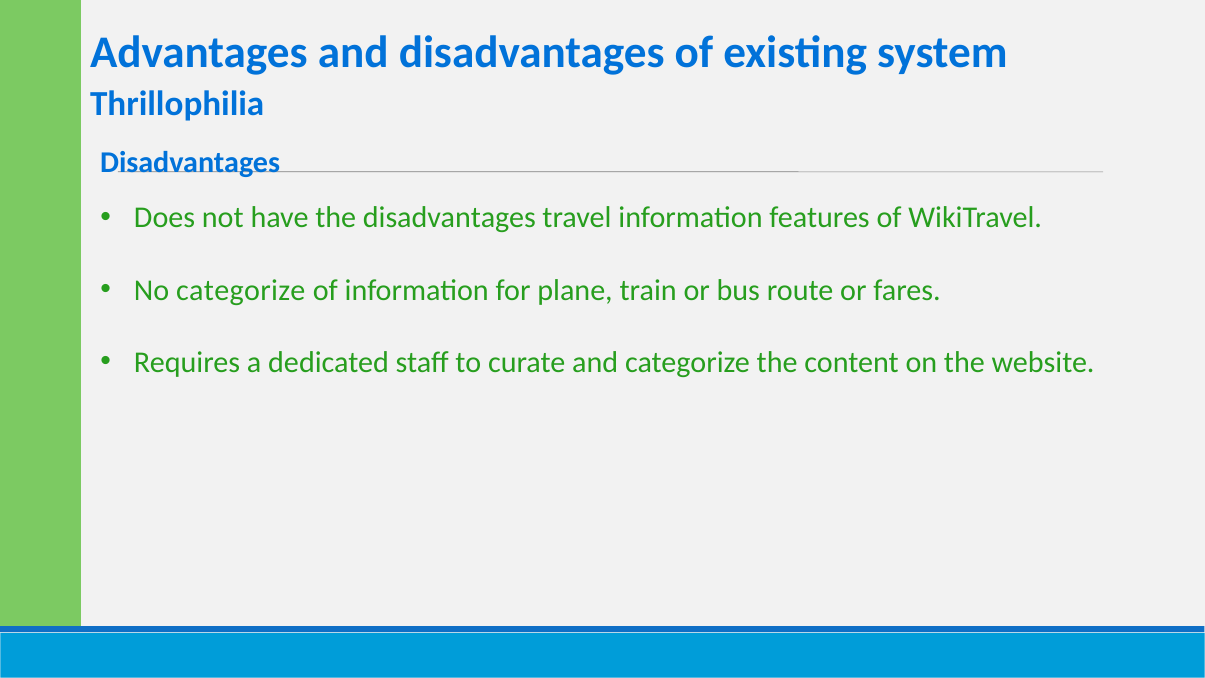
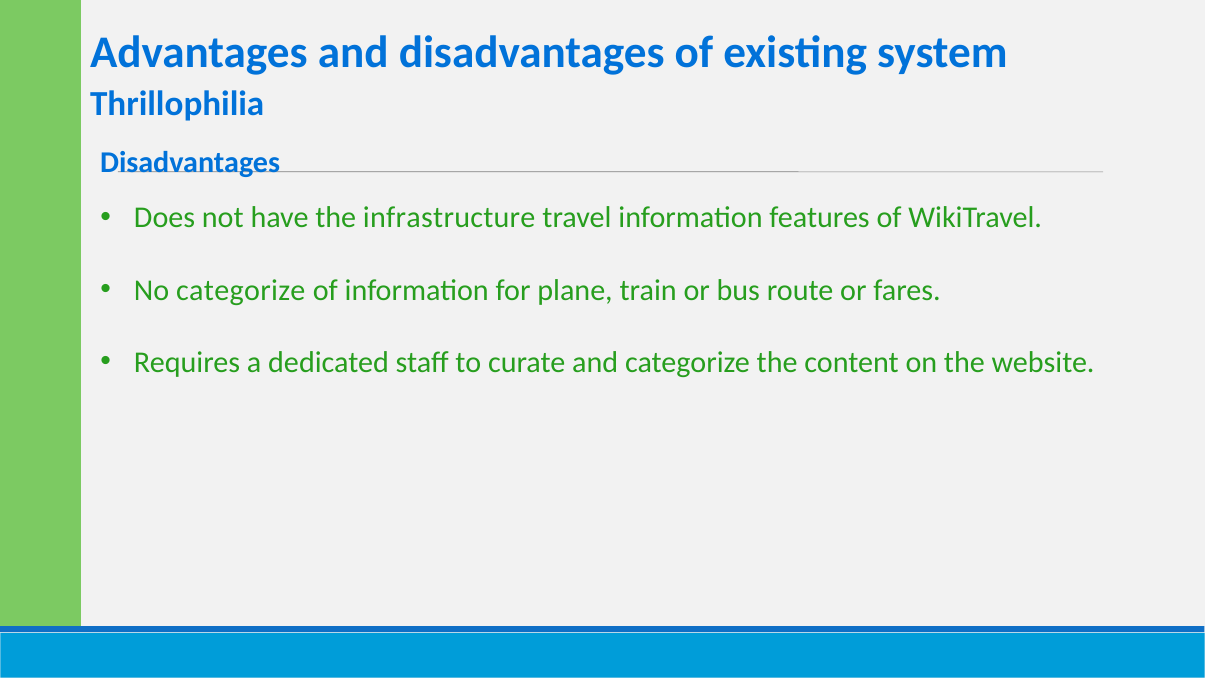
the disadvantages: disadvantages -> infrastructure (449, 218)
